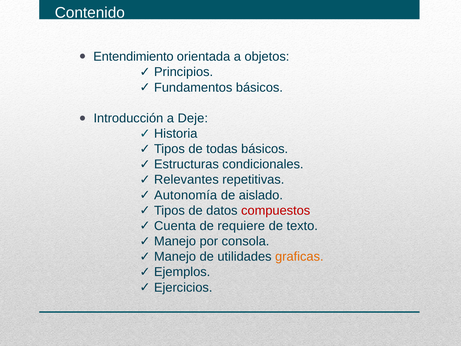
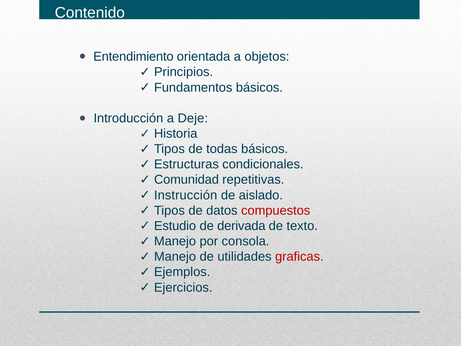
Relevantes: Relevantes -> Comunidad (186, 180)
Autonomía: Autonomía -> Instrucción (186, 195)
Cuenta: Cuenta -> Estudio (175, 226)
requiere: requiere -> derivada (241, 226)
graficas colour: orange -> red (299, 256)
